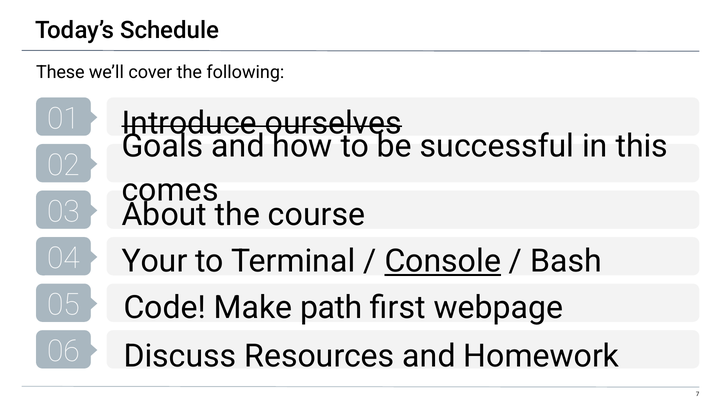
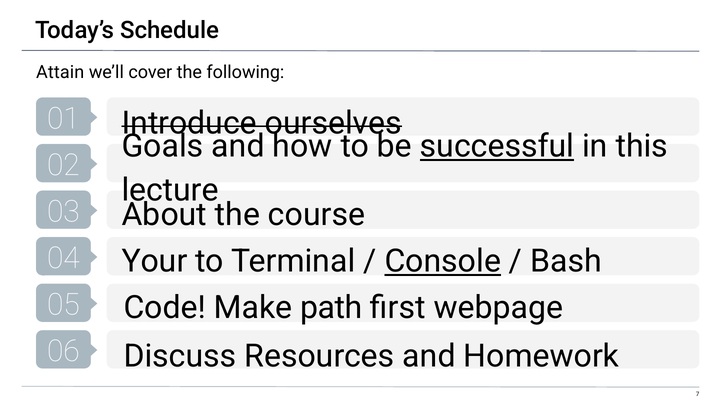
These: These -> Attain (60, 73)
successful underline: none -> present (497, 146)
comes: comes -> lecture (170, 191)
